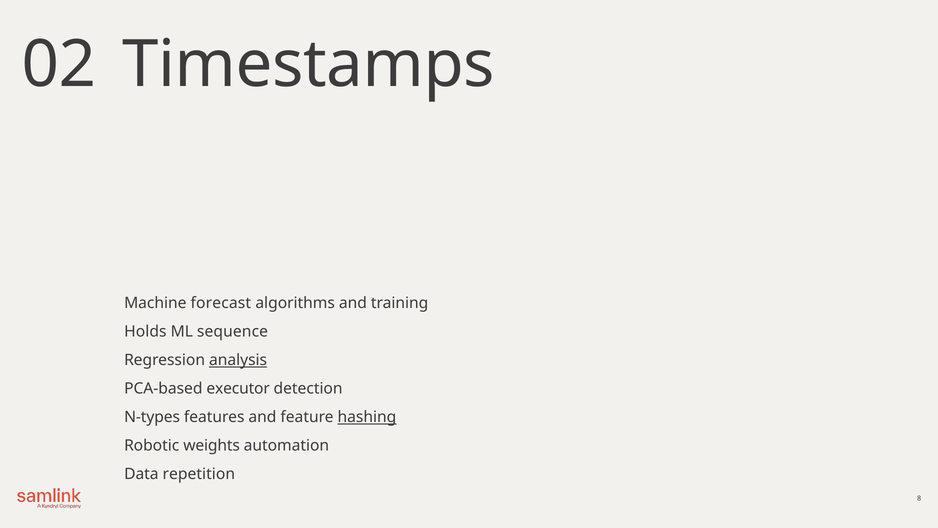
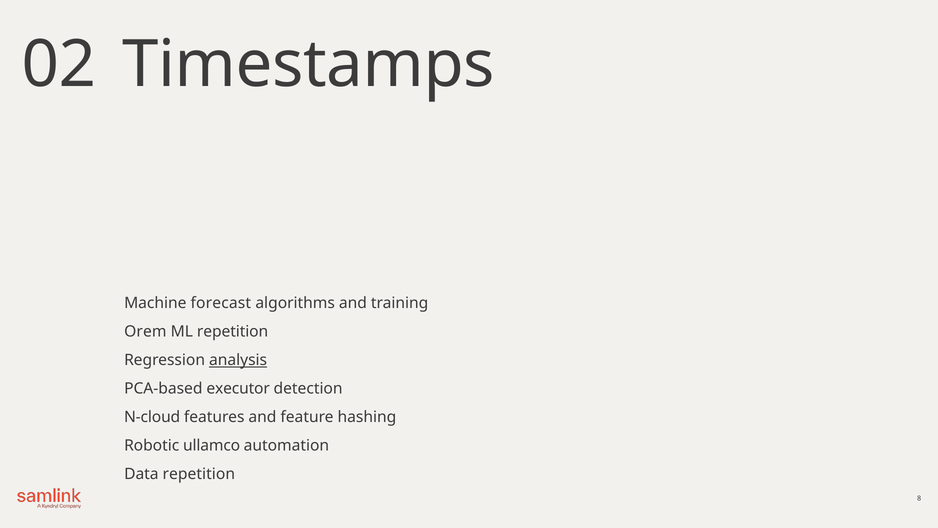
Holds: Holds -> Orem (145, 331)
ML sequence: sequence -> repetition (233, 331)
N-types: N-types -> N-cloud (152, 417)
hashing underline: present -> none (367, 417)
weights: weights -> ullamco (212, 445)
